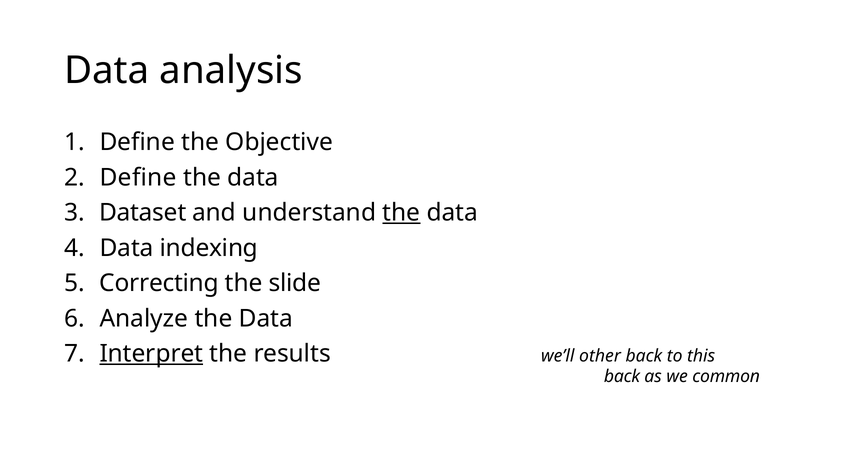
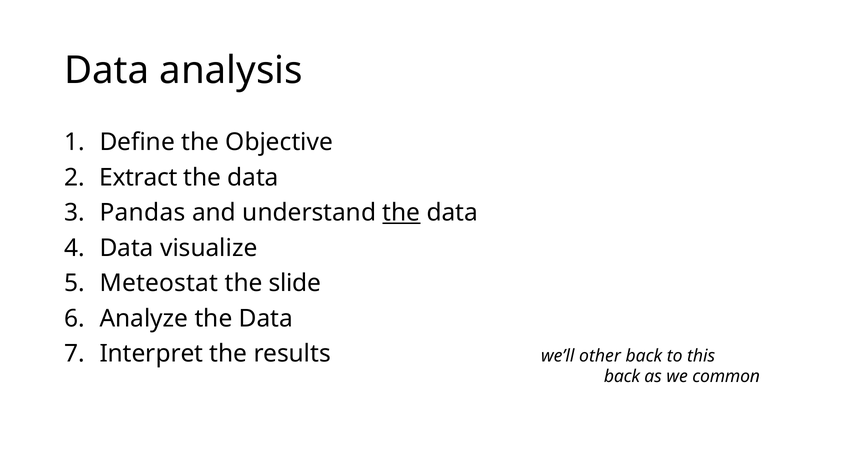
Define: Define -> Extract (138, 177)
Dataset: Dataset -> Pandas (143, 213)
indexing: indexing -> visualize (209, 248)
Correcting: Correcting -> Meteostat (159, 283)
Interpret underline: present -> none (151, 354)
